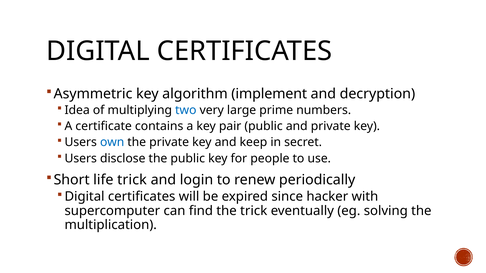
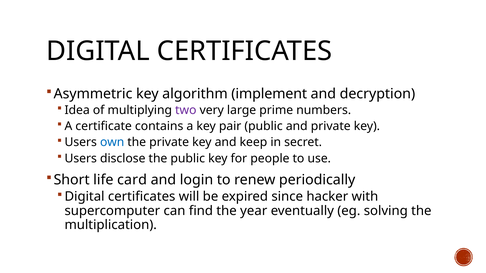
two colour: blue -> purple (186, 110)
life trick: trick -> card (132, 180)
the trick: trick -> year (254, 211)
